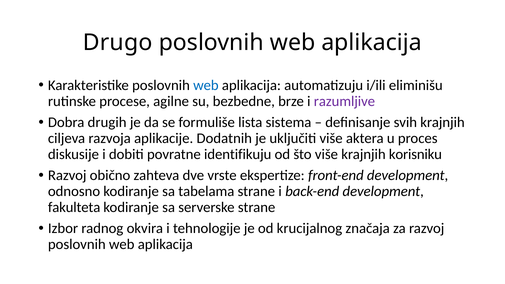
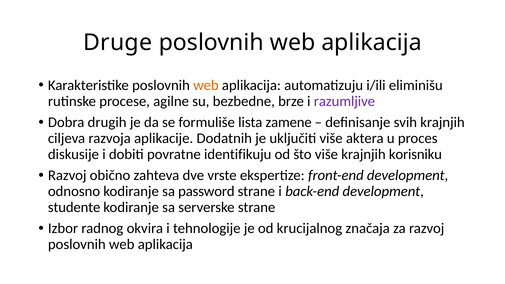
Drugo: Drugo -> Druge (118, 42)
web colour: blue -> orange (206, 85)
sistema: sistema -> zamene (289, 122)
tabelama: tabelama -> password (206, 191)
fakulteta: fakulteta -> studente (74, 207)
